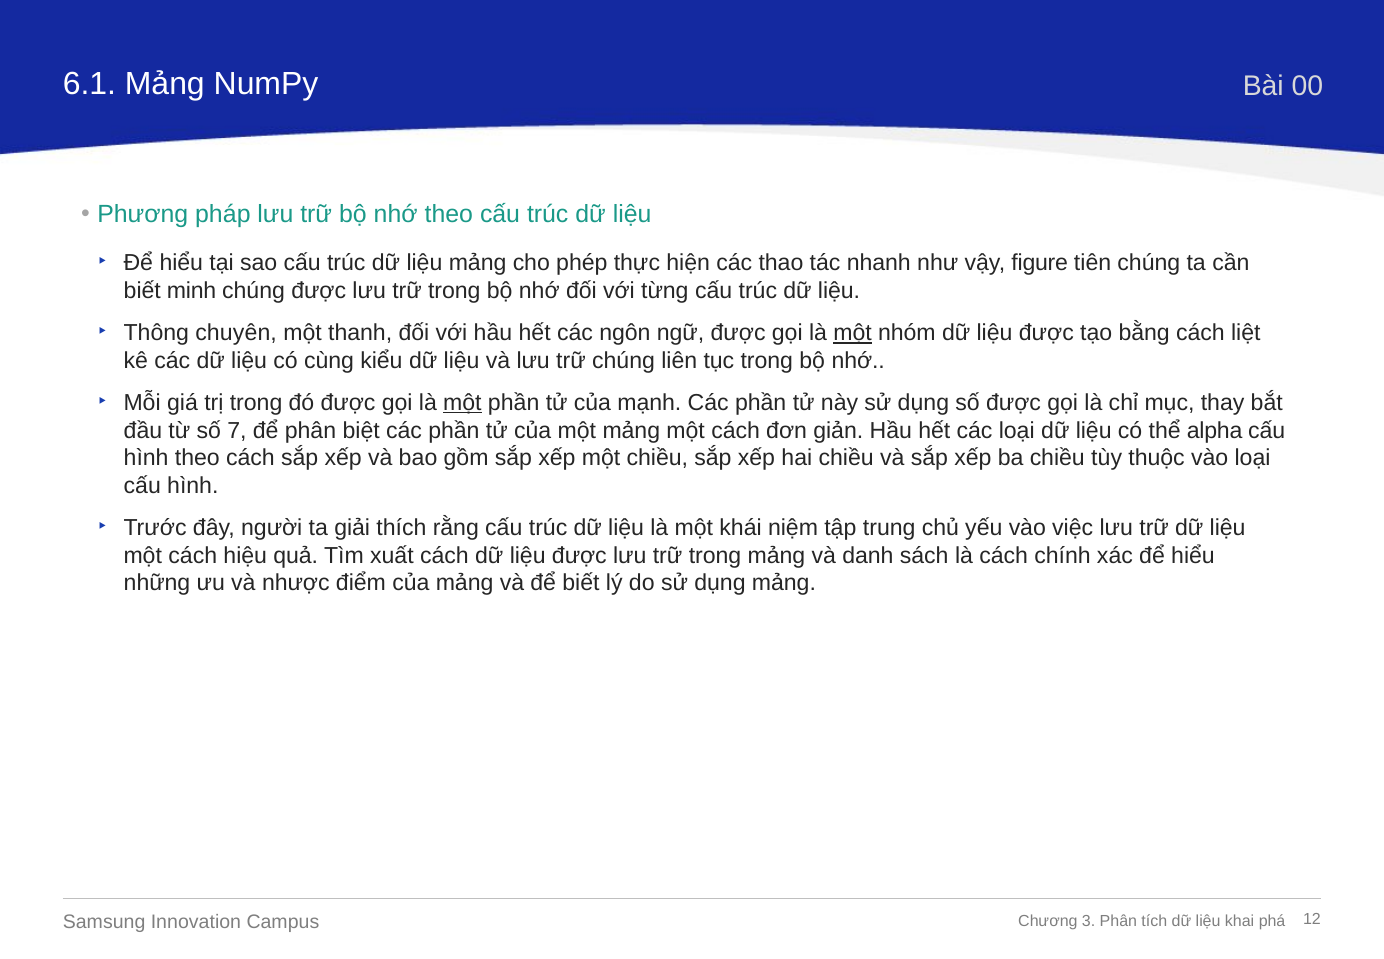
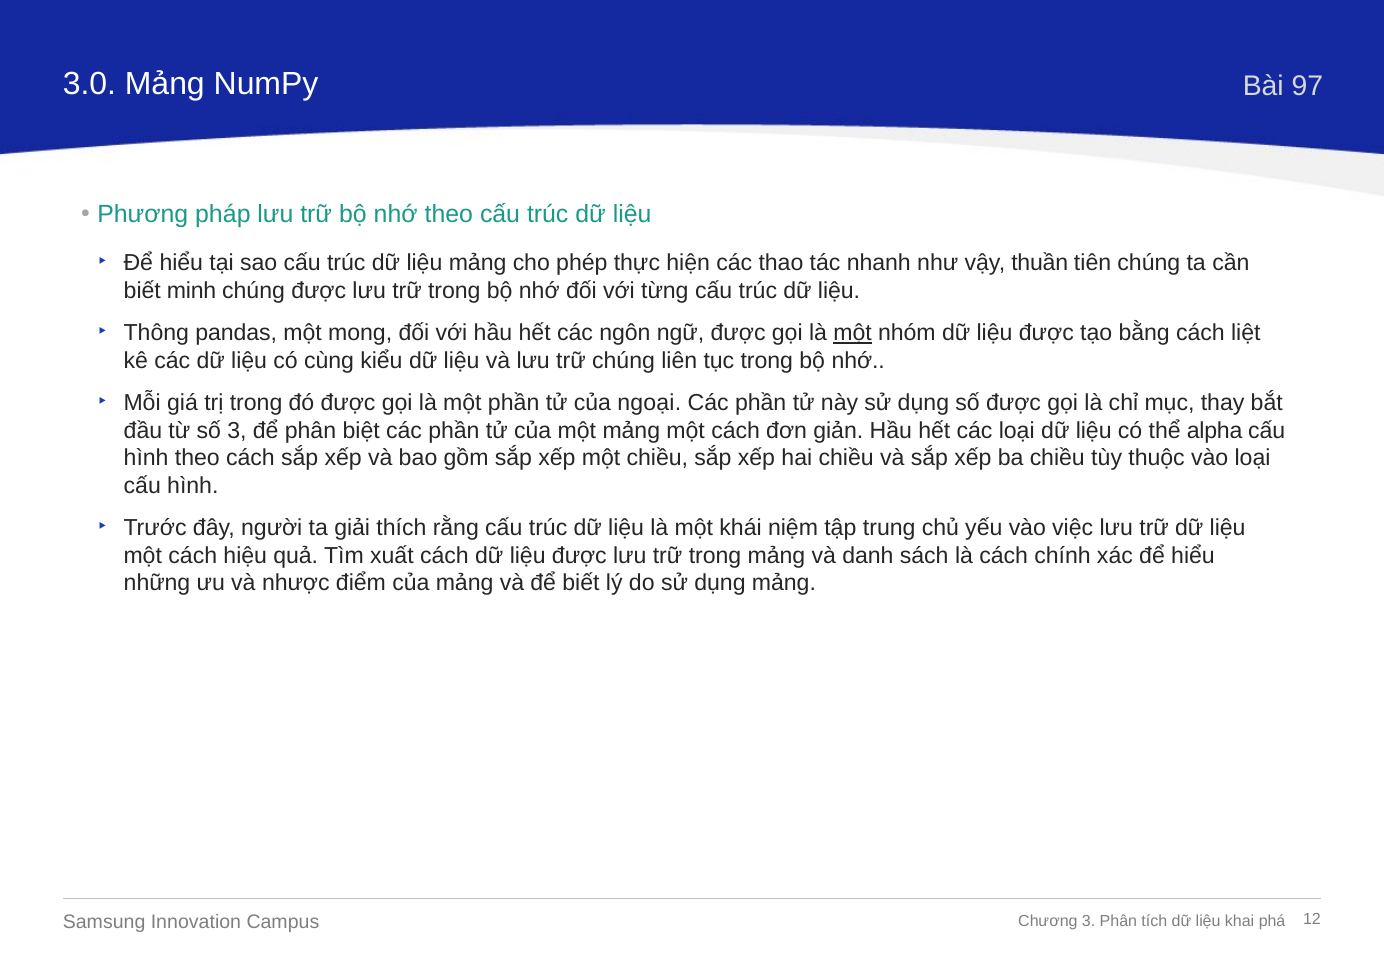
6.1: 6.1 -> 3.0 (89, 84)
00: 00 -> 97 (1307, 86)
figure: figure -> thuần (1040, 263)
chuyên: chuyên -> pandas (236, 333)
thanh: thanh -> mong (360, 333)
một underline: present -> none (462, 402)
mạnh: mạnh -> ngoại (649, 402)
số 7: 7 -> 3 (237, 430)
